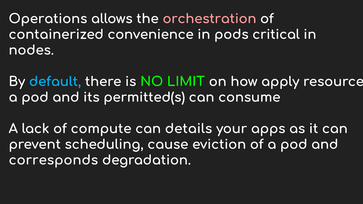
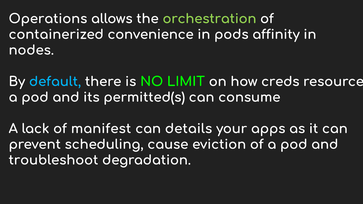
orchestration colour: pink -> light green (209, 19)
critical: critical -> affinity (276, 35)
apply: apply -> creds (280, 82)
compute: compute -> manifest (101, 129)
corresponds: corresponds -> troubleshoot (53, 160)
